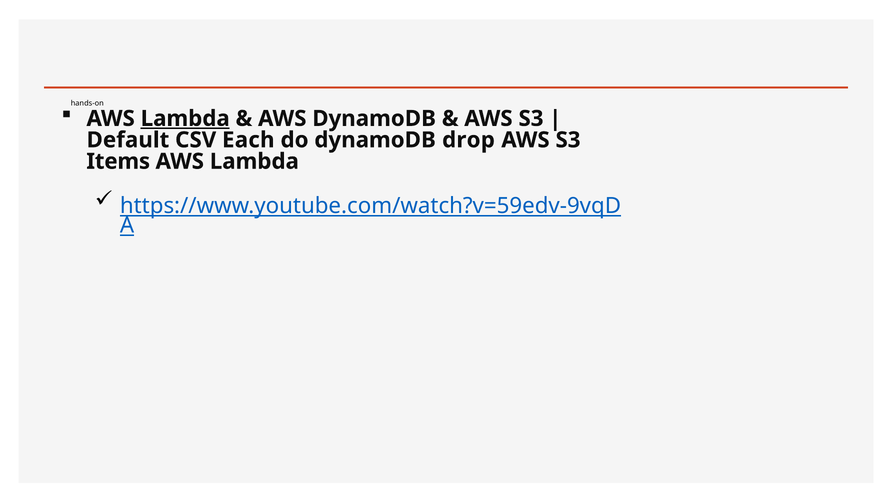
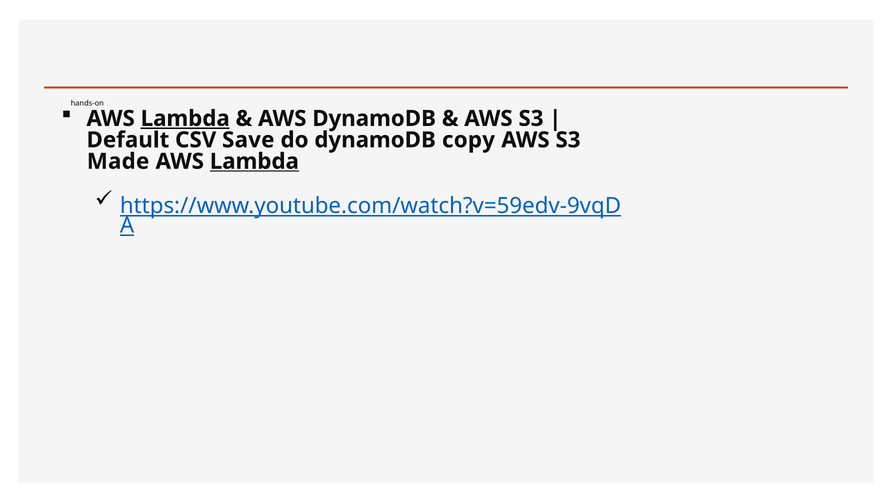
Each: Each -> Save (248, 140)
drop: drop -> copy (468, 140)
Items: Items -> Made (118, 161)
Lambda underline: none -> present (254, 161)
